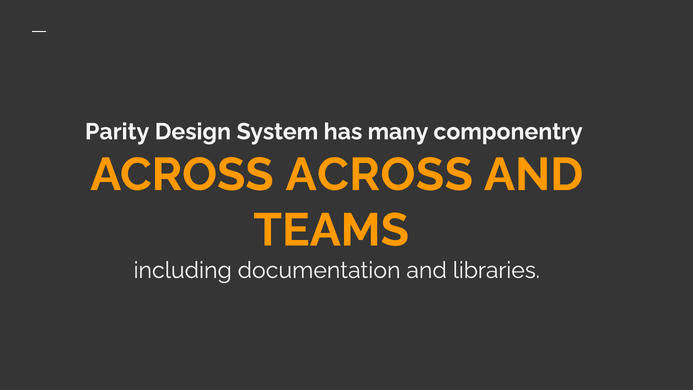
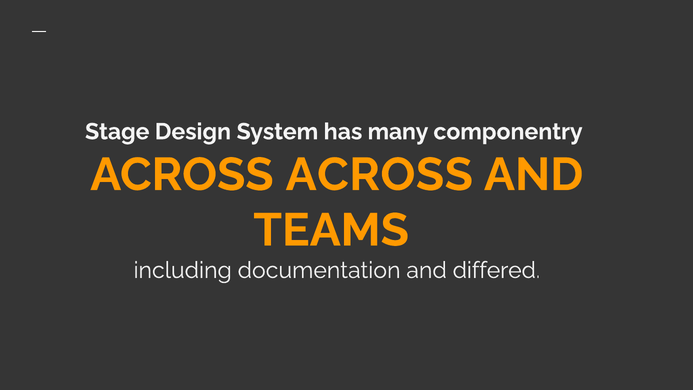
Parity: Parity -> Stage (117, 132)
libraries: libraries -> differed (496, 270)
